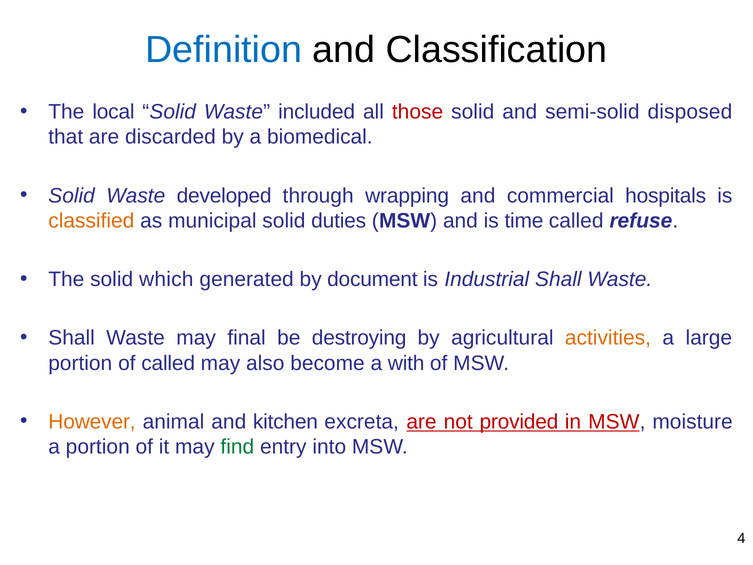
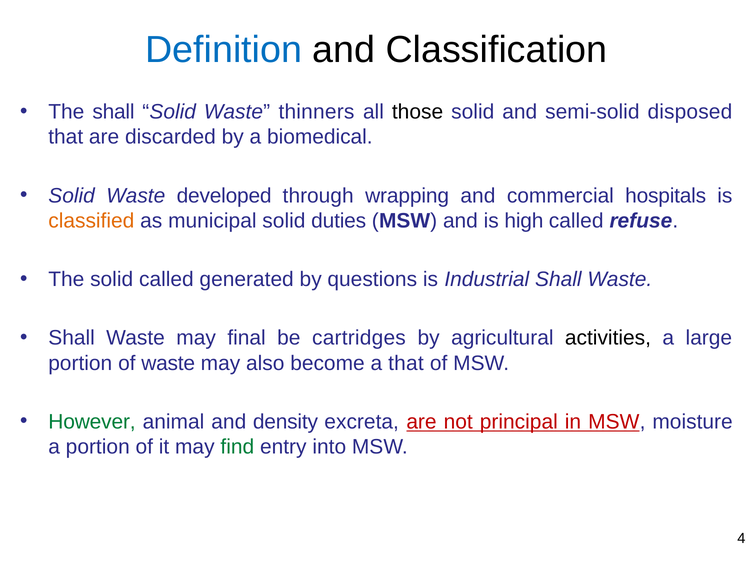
The local: local -> shall (113, 112)
included: included -> thinners (316, 112)
those colour: red -> black (418, 112)
time: time -> high (524, 221)
solid which: which -> called (166, 279)
document: document -> questions (372, 279)
destroying: destroying -> cartridges (359, 338)
activities colour: orange -> black (608, 338)
of called: called -> waste (168, 363)
a with: with -> that (406, 363)
However colour: orange -> green (92, 422)
kitchen: kitchen -> density (285, 422)
provided: provided -> principal (519, 422)
